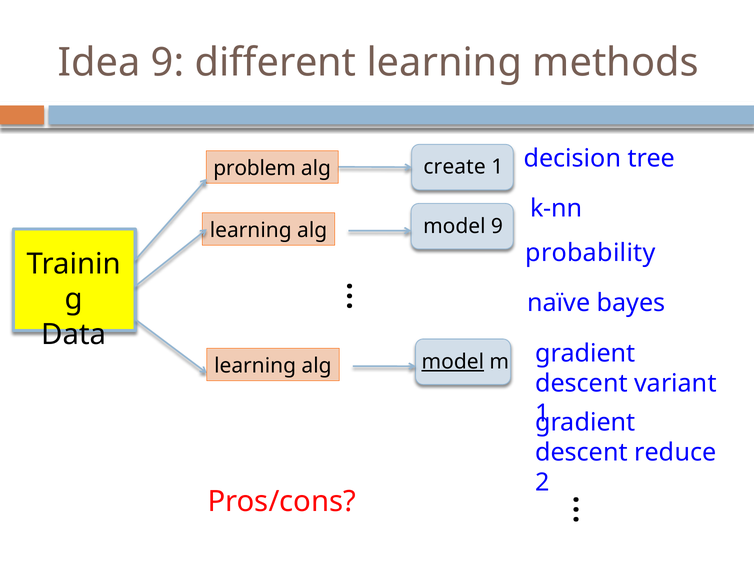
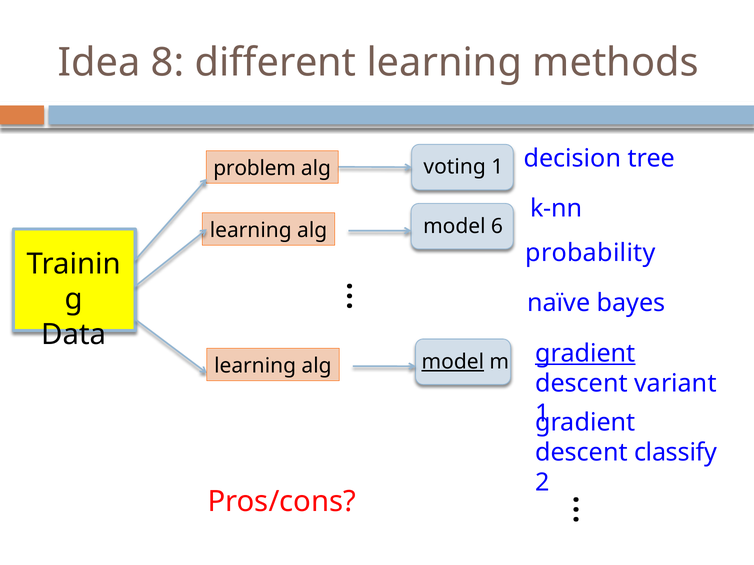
Idea 9: 9 -> 8 (168, 62)
create: create -> voting (455, 167)
model 9: 9 -> 6 (497, 226)
gradient underline: none -> present (585, 354)
reduce: reduce -> classify (676, 453)
